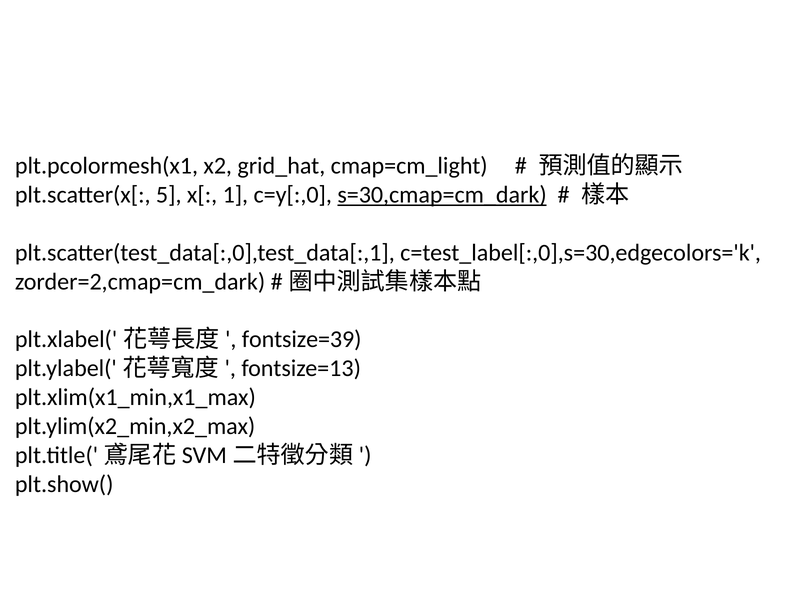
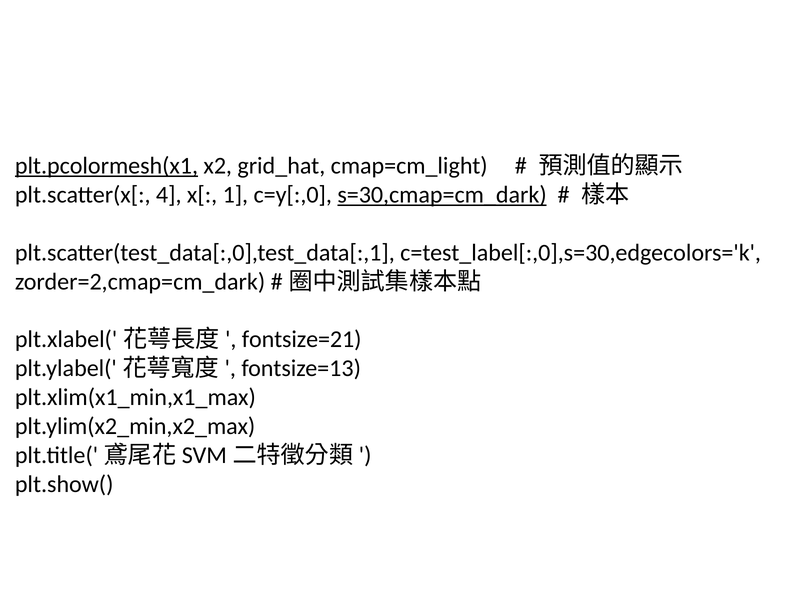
plt.pcolormesh(x1 underline: none -> present (106, 166)
5: 5 -> 4 (169, 195)
fontsize=39: fontsize=39 -> fontsize=21 (302, 339)
